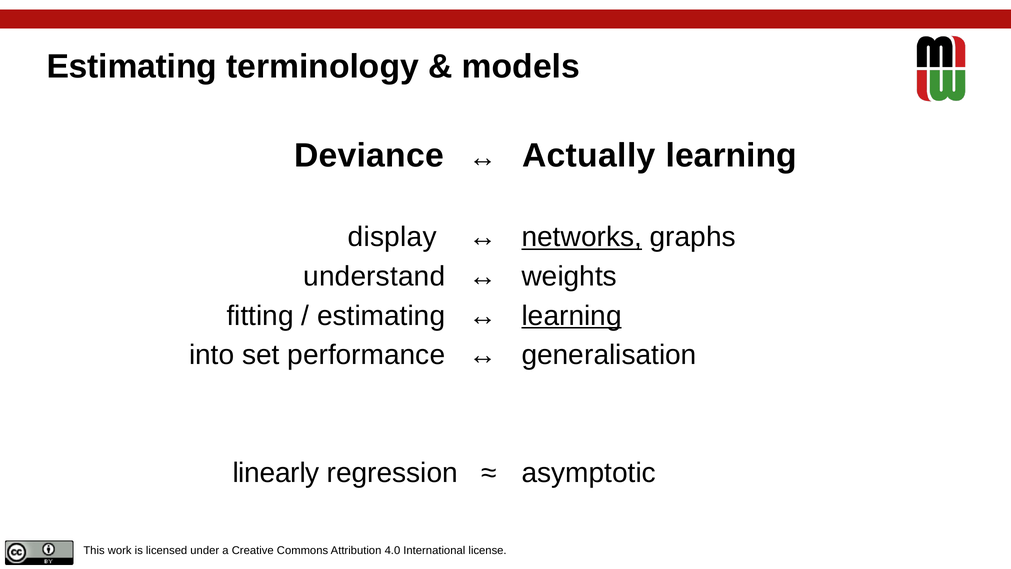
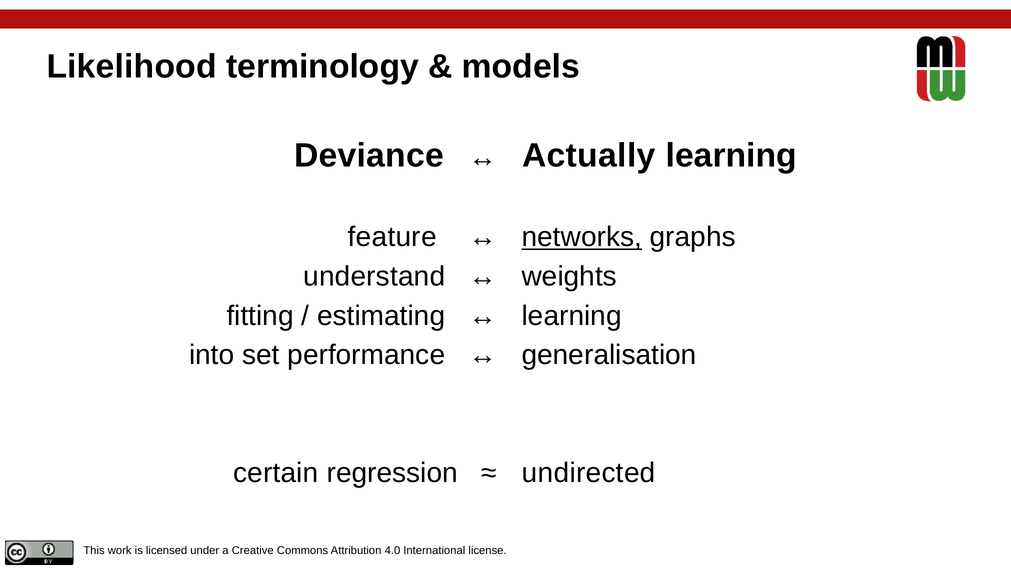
Estimating: Estimating -> Likelihood (132, 67)
display: display -> feature (392, 237)
learning underline: present -> none (572, 316)
linearly: linearly -> certain (276, 473)
asymptotic: asymptotic -> undirected (589, 473)
